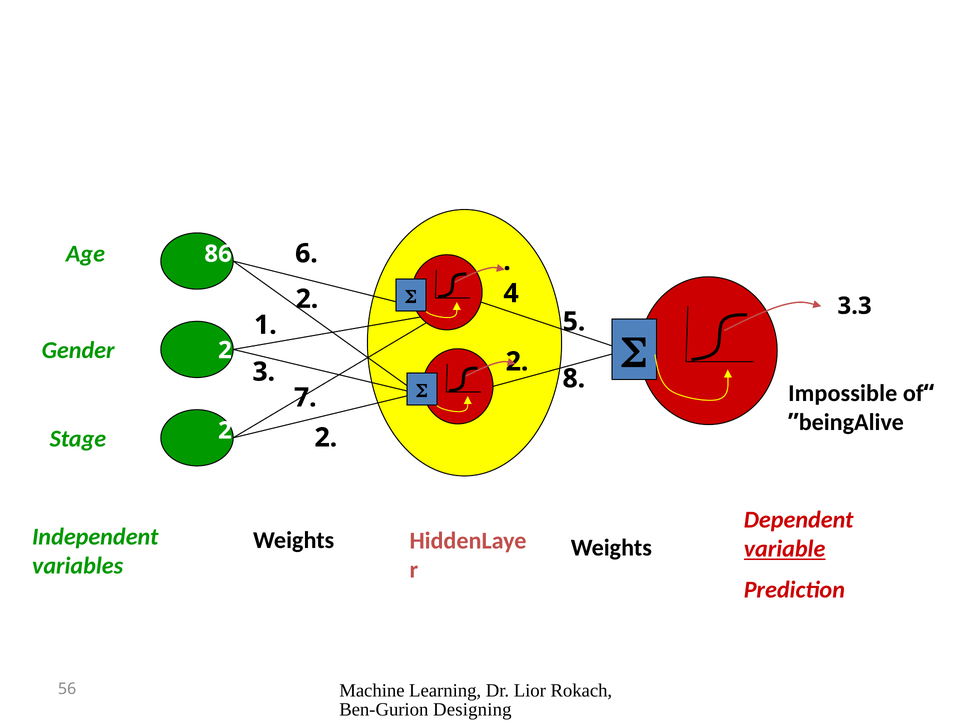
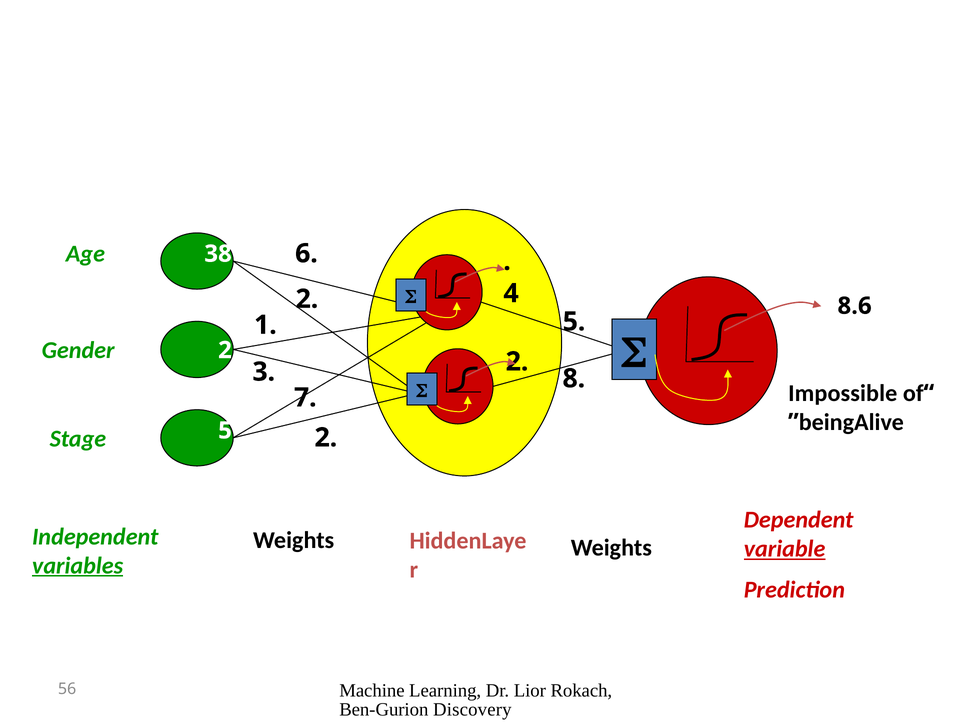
86: 86 -> 38 (218, 254)
3.3: 3.3 -> 8.6 (855, 306)
Stage 2: 2 -> 5 (225, 431)
variables underline: none -> present (78, 566)
Designing: Designing -> Discovery (472, 710)
